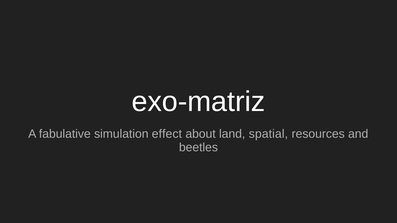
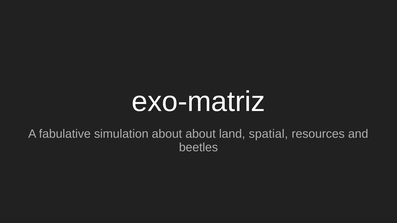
simulation effect: effect -> about (167, 134)
